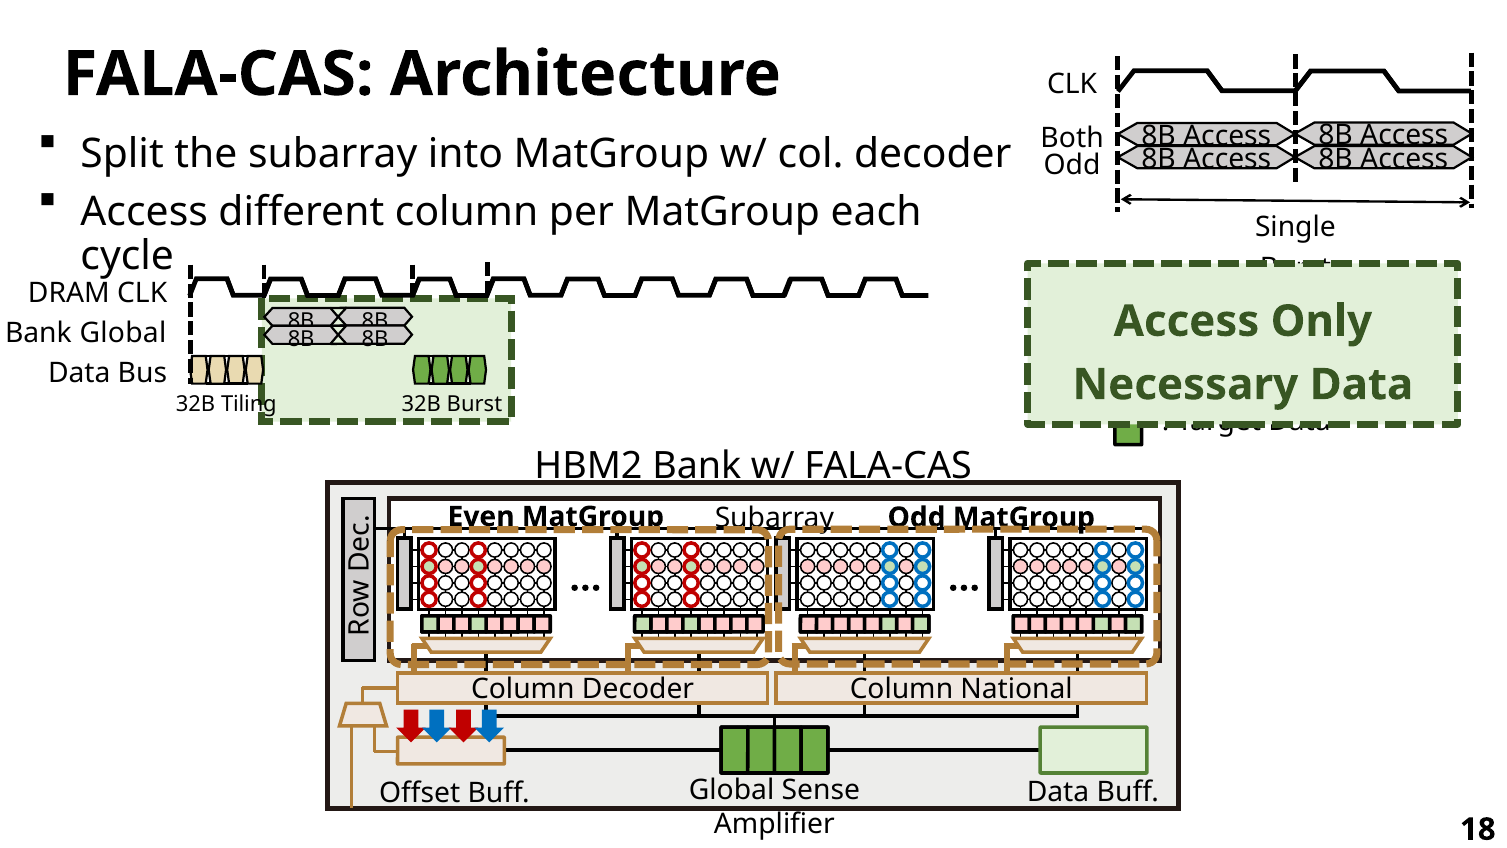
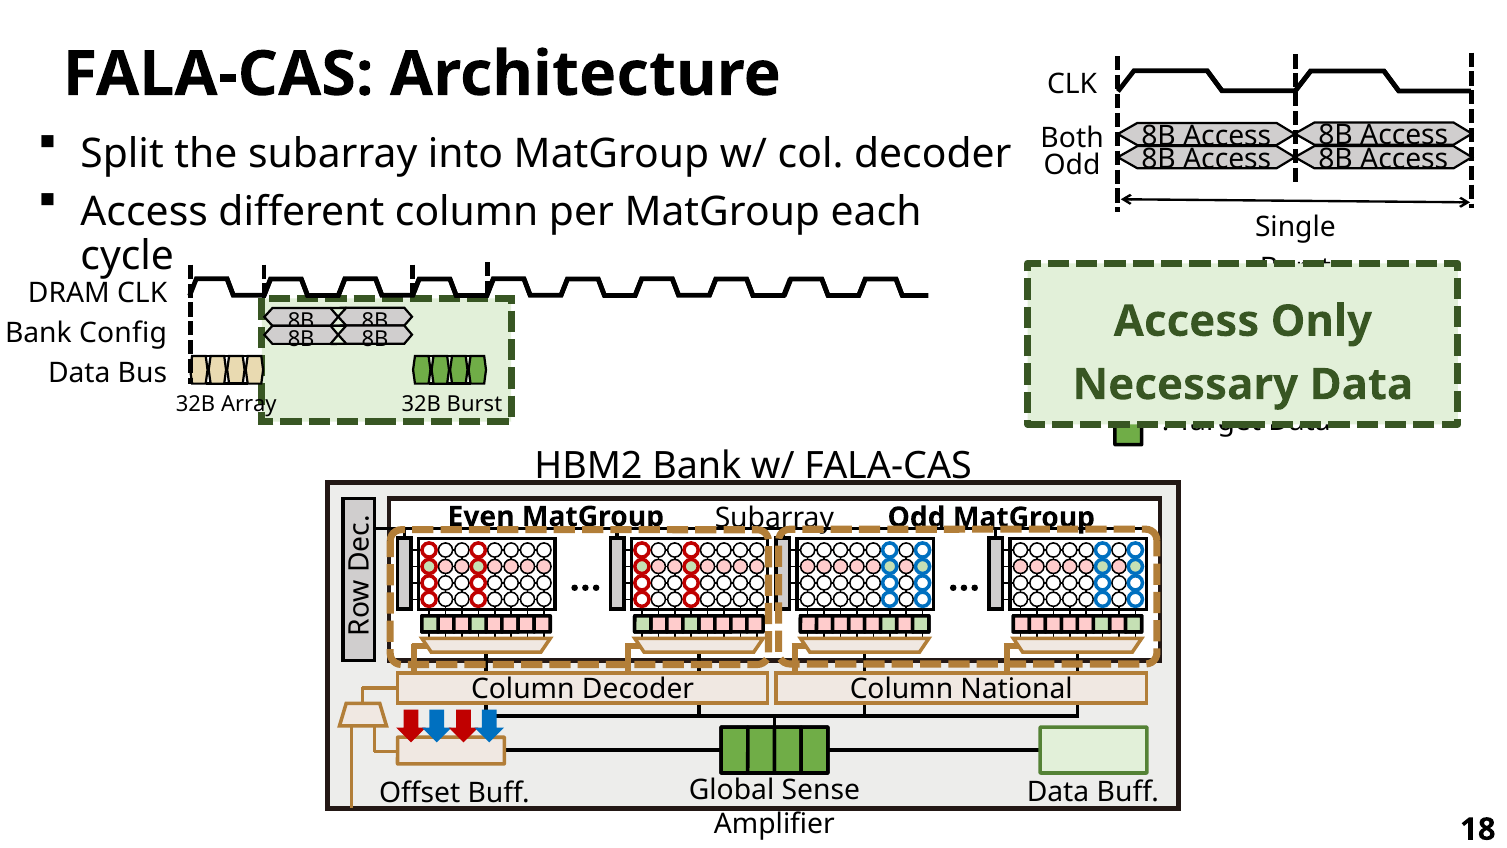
Bank Global: Global -> Config (123, 333)
Tiling: Tiling -> Array (249, 404)
